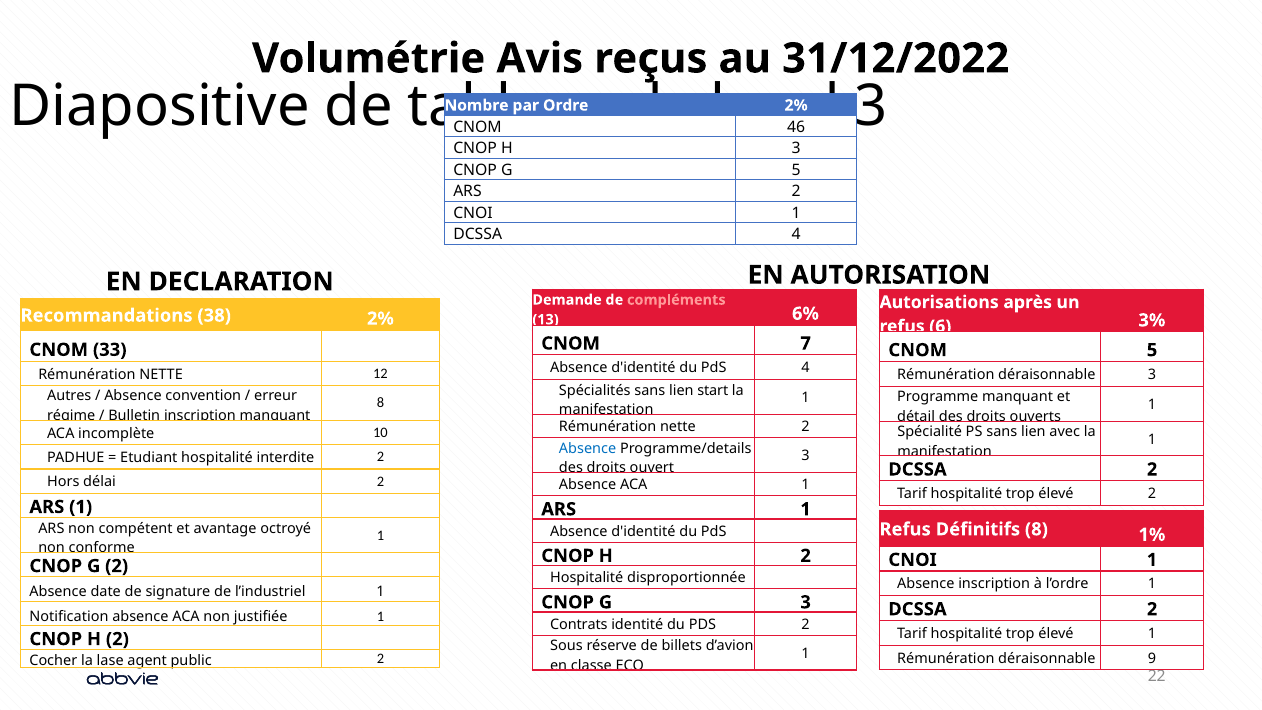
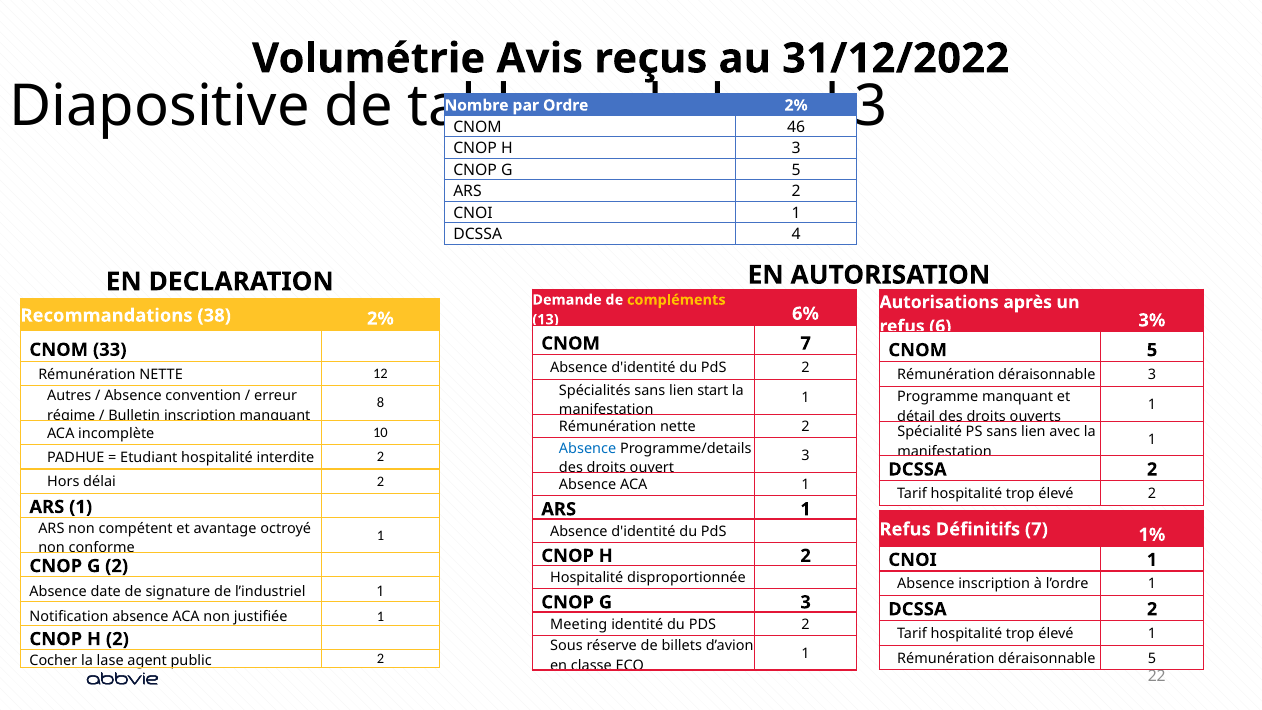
compléments colour: pink -> yellow (676, 300)
d'identité du PdS 4: 4 -> 2 (806, 368)
Définitifs 8: 8 -> 7 (1036, 529)
Contrats: Contrats -> Meeting (579, 624)
déraisonnable 9: 9 -> 5 (1152, 658)
